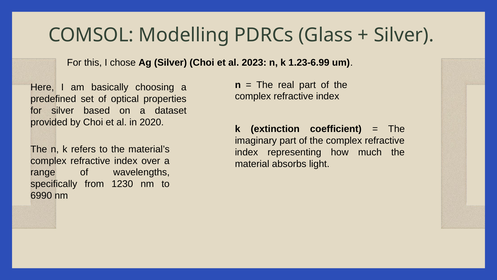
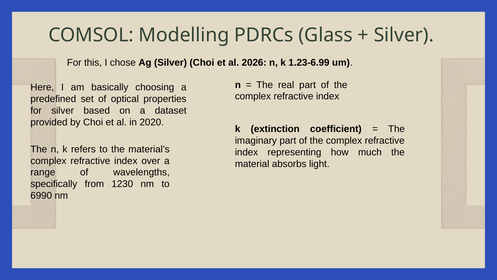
2023: 2023 -> 2026 (254, 63)
